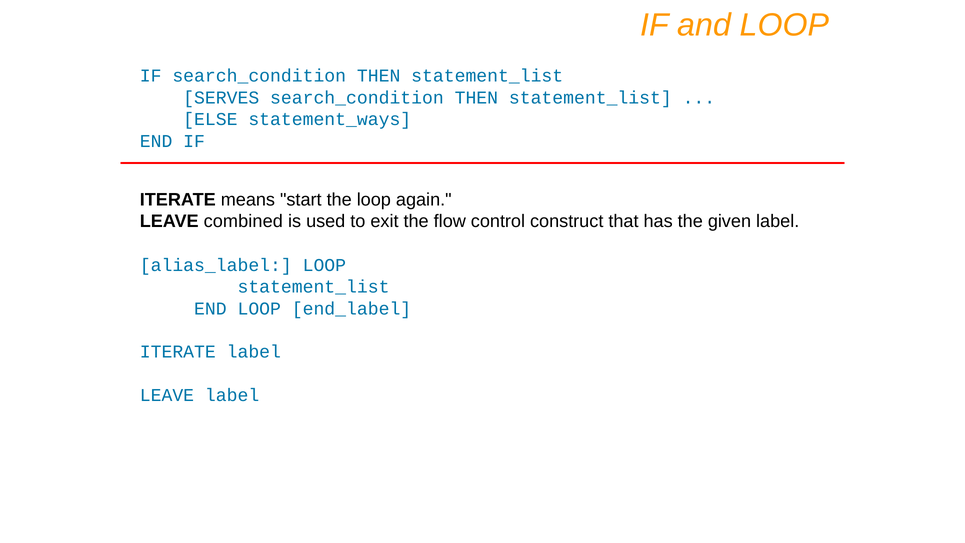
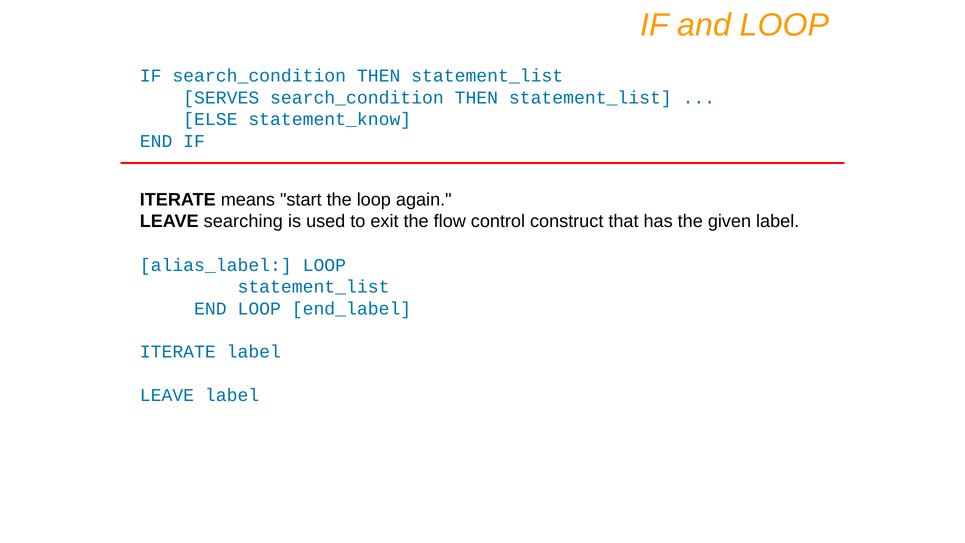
statement_ways: statement_ways -> statement_know (330, 119)
combined: combined -> searching (243, 221)
